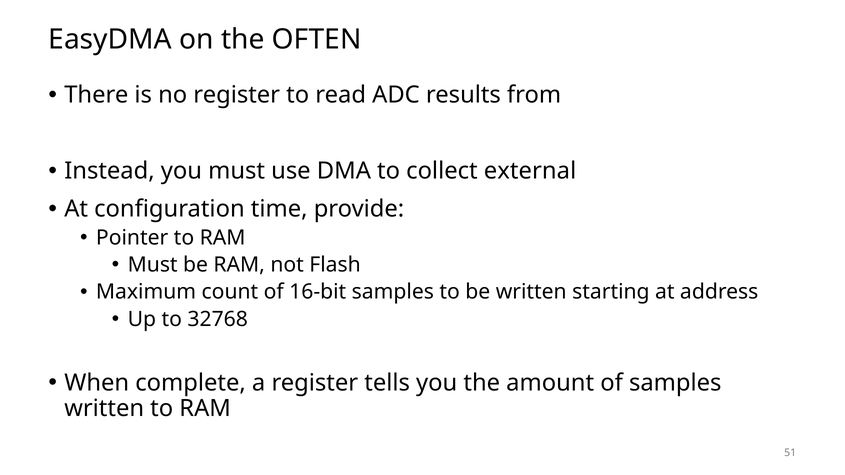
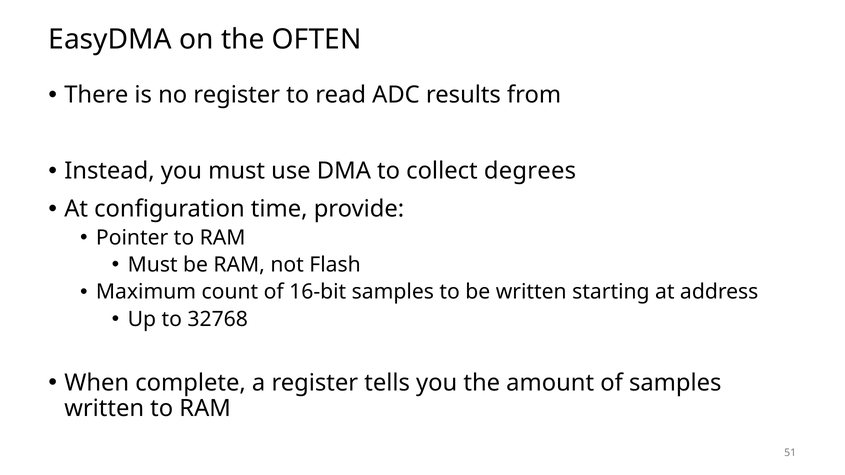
external: external -> degrees (530, 171)
